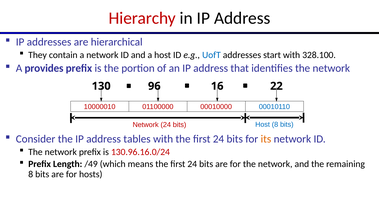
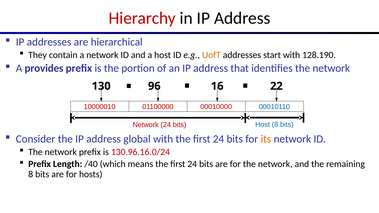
UofT colour: blue -> orange (211, 55)
328.100: 328.100 -> 128.190 (319, 55)
tables: tables -> global (137, 139)
/49: /49 -> /40 (91, 164)
